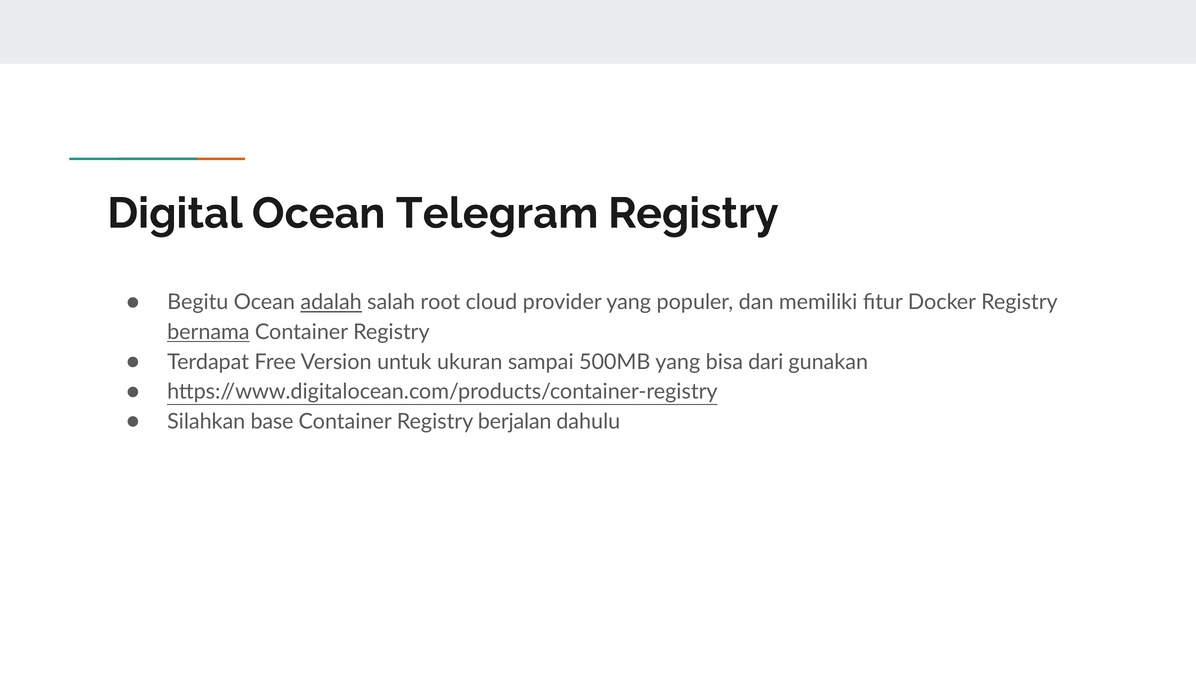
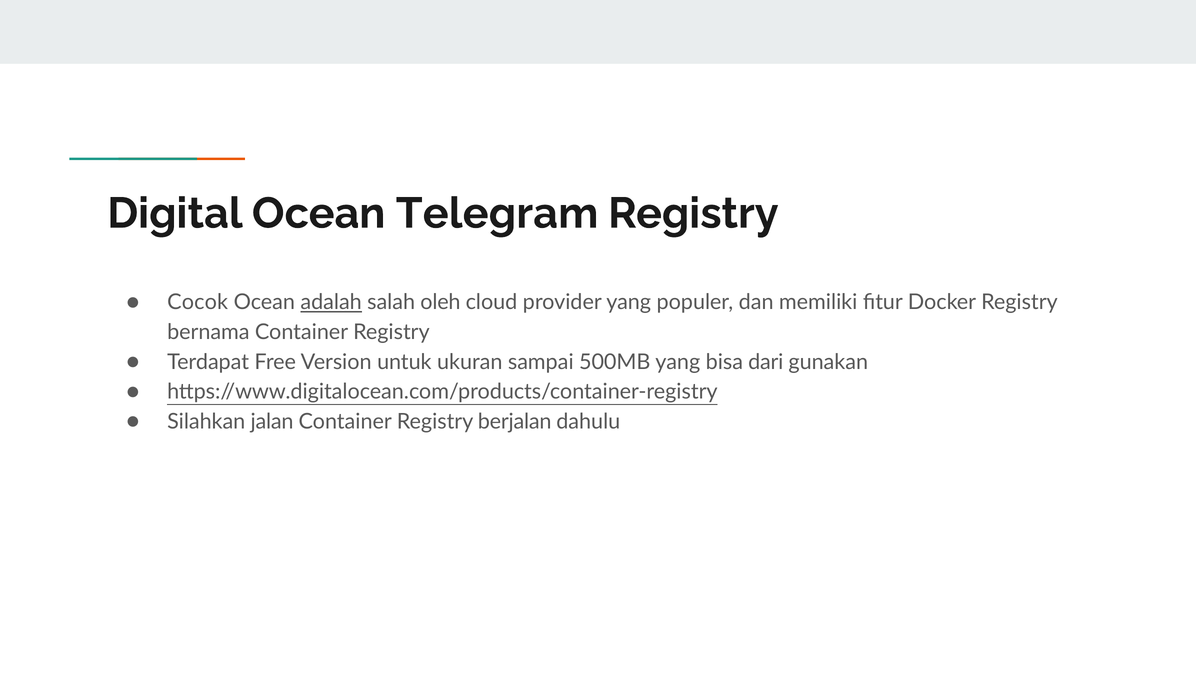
Begitu: Begitu -> Cocok (198, 302)
root: root -> oleh (440, 302)
bernama underline: present -> none (208, 332)
base: base -> jalan (272, 421)
